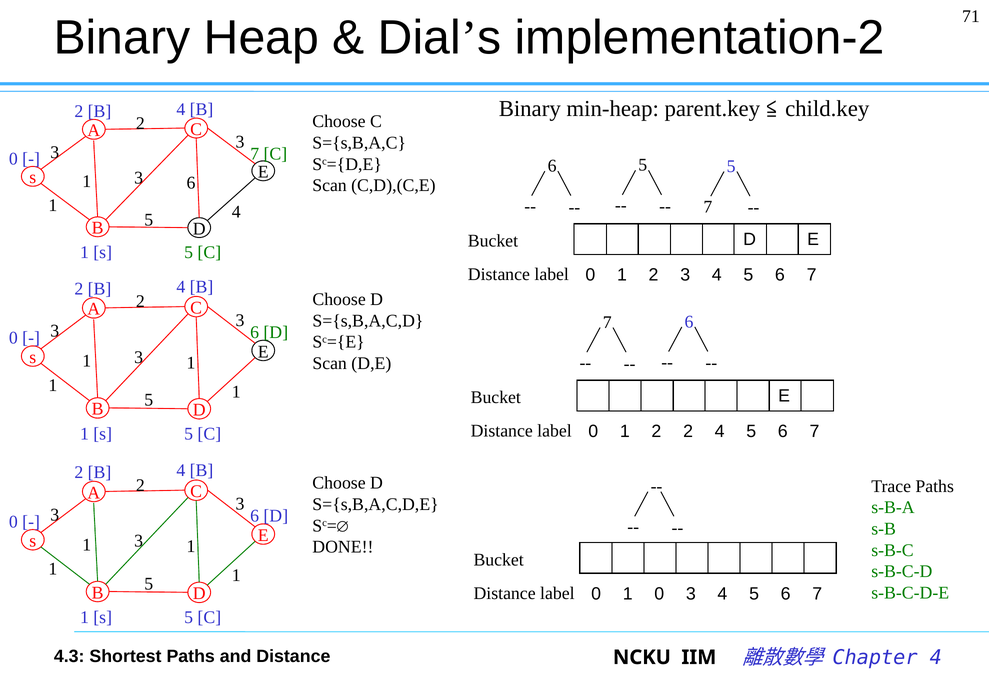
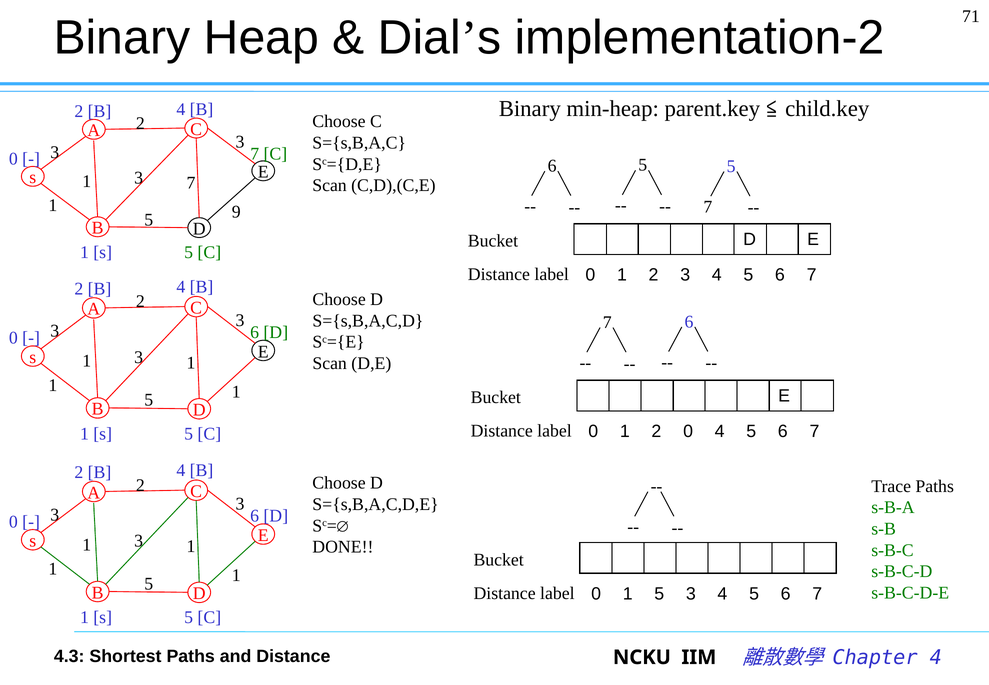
1 6: 6 -> 7 (191, 183)
5 4: 4 -> 9 (236, 212)
2 2: 2 -> 0 (688, 431)
1 0: 0 -> 5 (659, 594)
